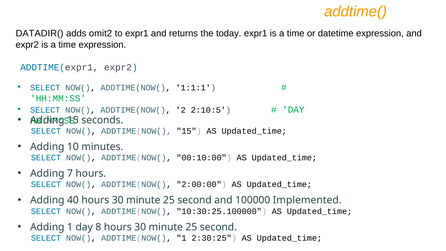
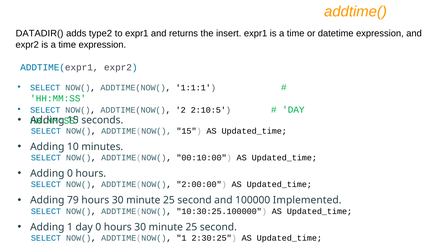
omit2: omit2 -> type2 (101, 34)
today: today -> insert (229, 34)
Adding 7: 7 -> 0 (70, 173)
40: 40 -> 79 (73, 200)
day 8: 8 -> 0 (98, 227)
